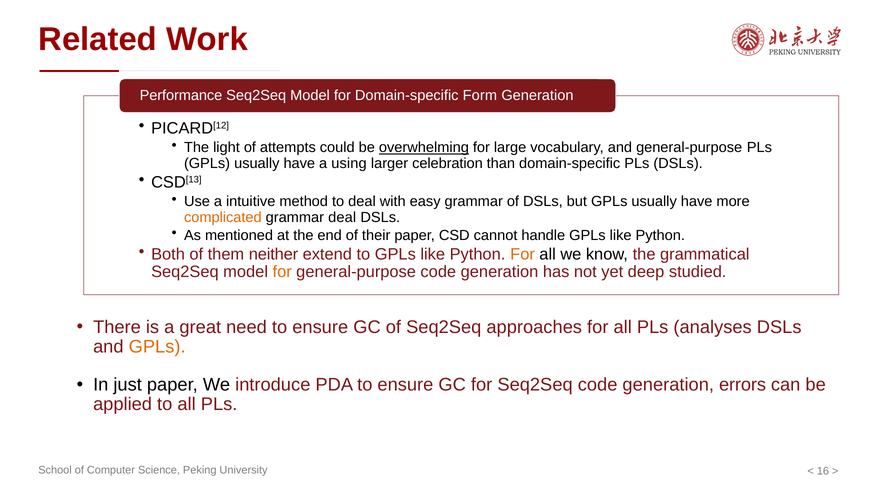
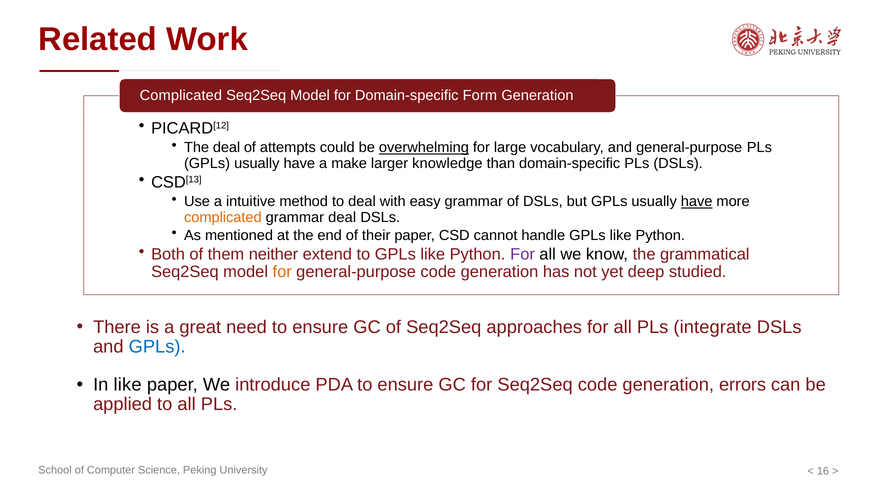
Performance: Performance -> Complicated (181, 96)
The light: light -> deal (227, 148)
using: using -> make (349, 163)
celebration: celebration -> knowledge (447, 163)
have underline: none -> present (697, 202)
For colour: orange -> purple (523, 254)
analyses: analyses -> integrate (713, 327)
GPLs colour: orange -> blue (157, 347)
In just: just -> like (128, 385)
